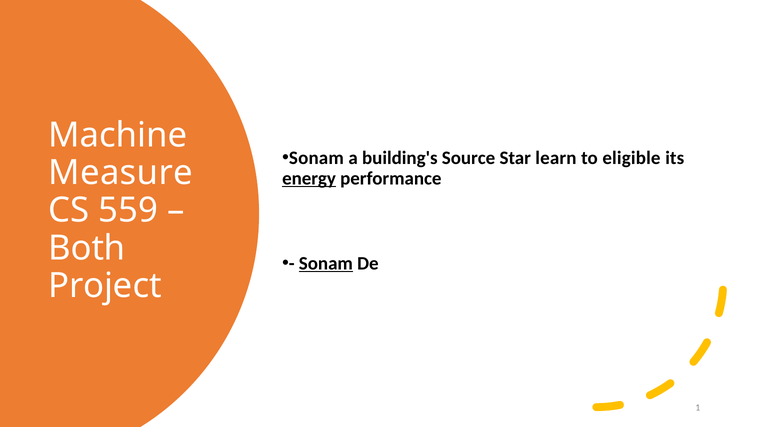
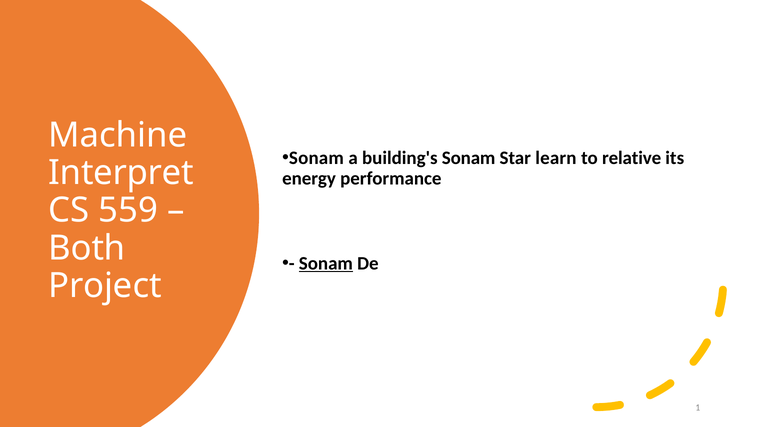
building's Source: Source -> Sonam (469, 158)
eligible: eligible -> relative (632, 158)
Measure: Measure -> Interpret (121, 173)
energy underline: present -> none (309, 178)
